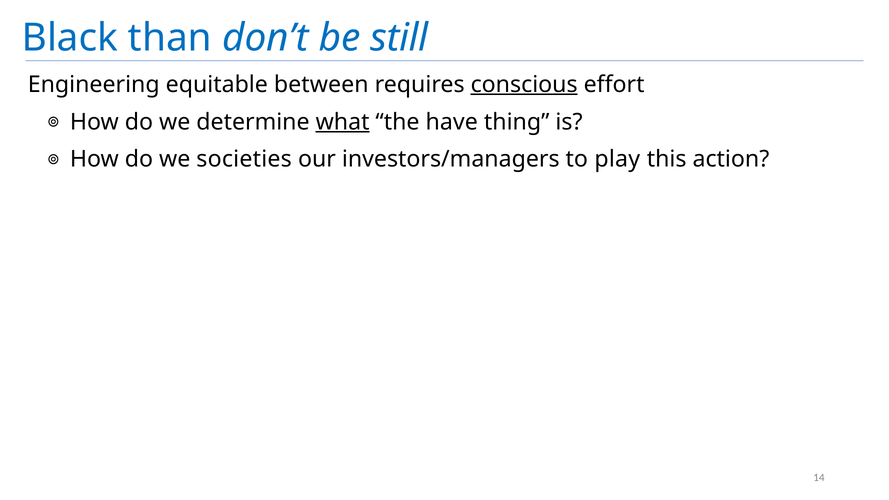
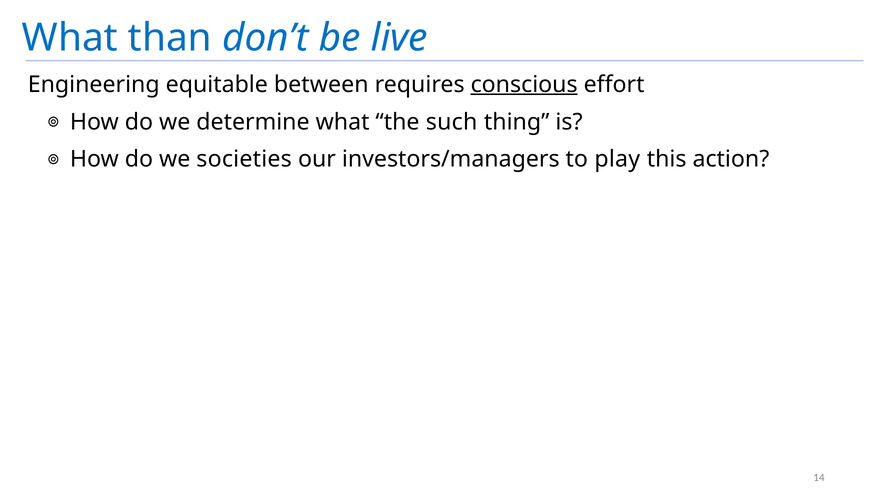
Black: Black -> What (70, 38)
still: still -> live (399, 38)
what underline: present -> none (343, 122)
have: have -> such (452, 122)
